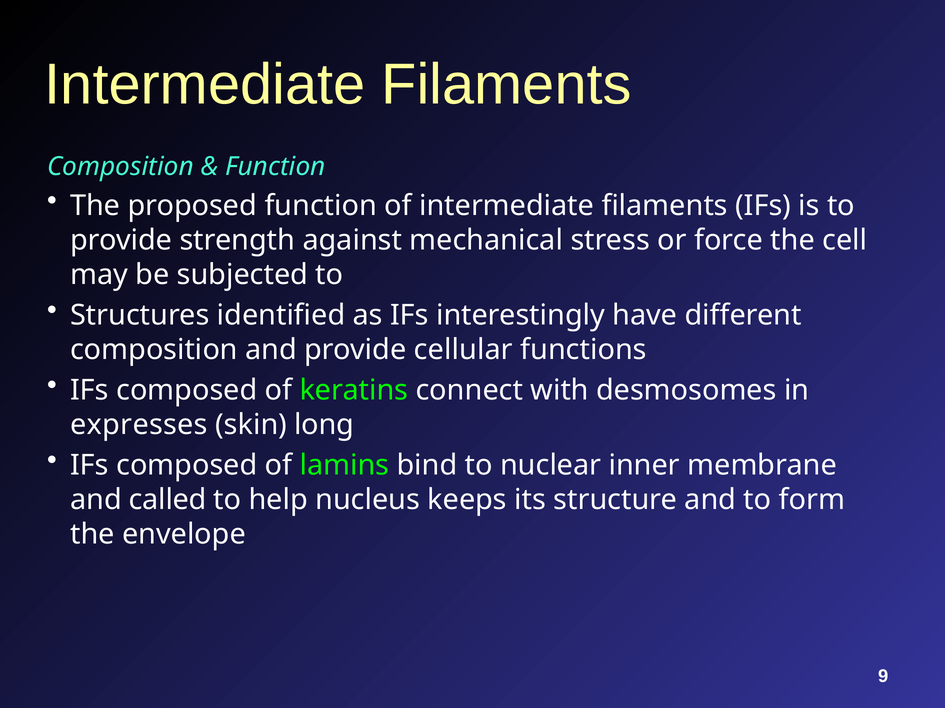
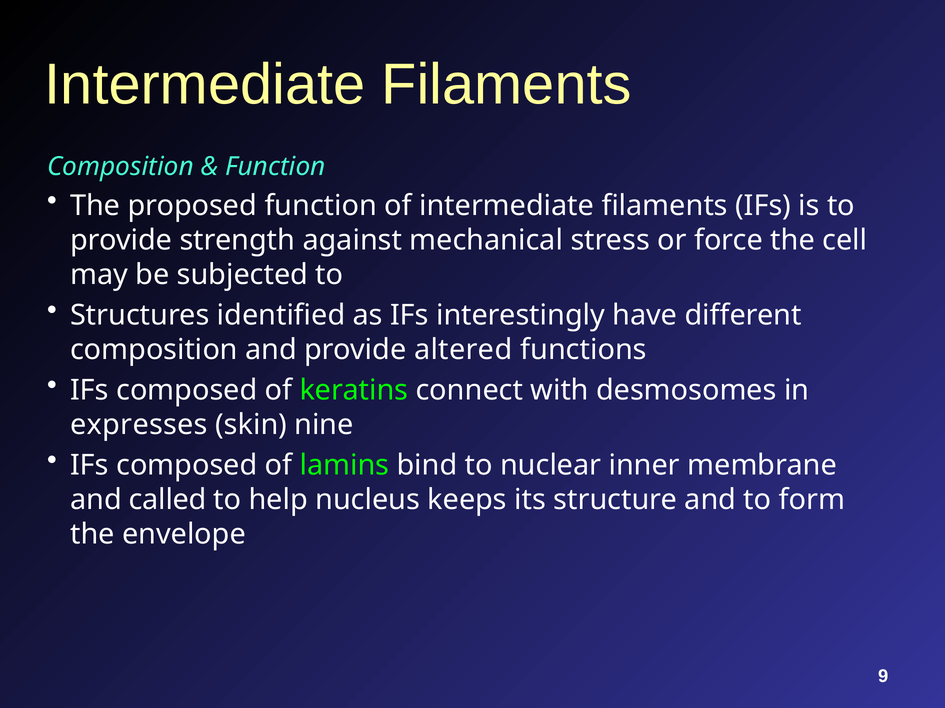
cellular: cellular -> altered (463, 350)
long: long -> nine (324, 425)
